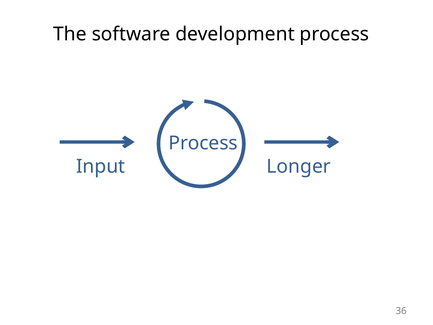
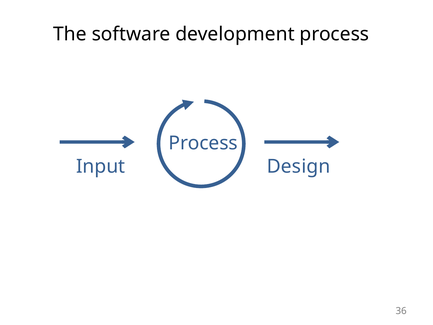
Longer: Longer -> Design (299, 166)
